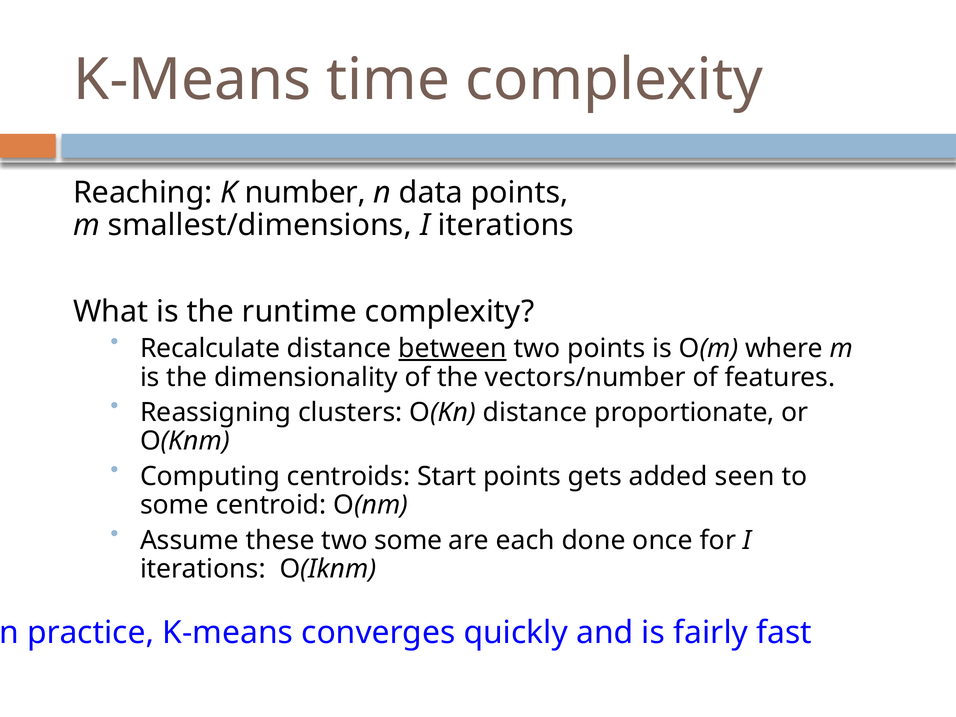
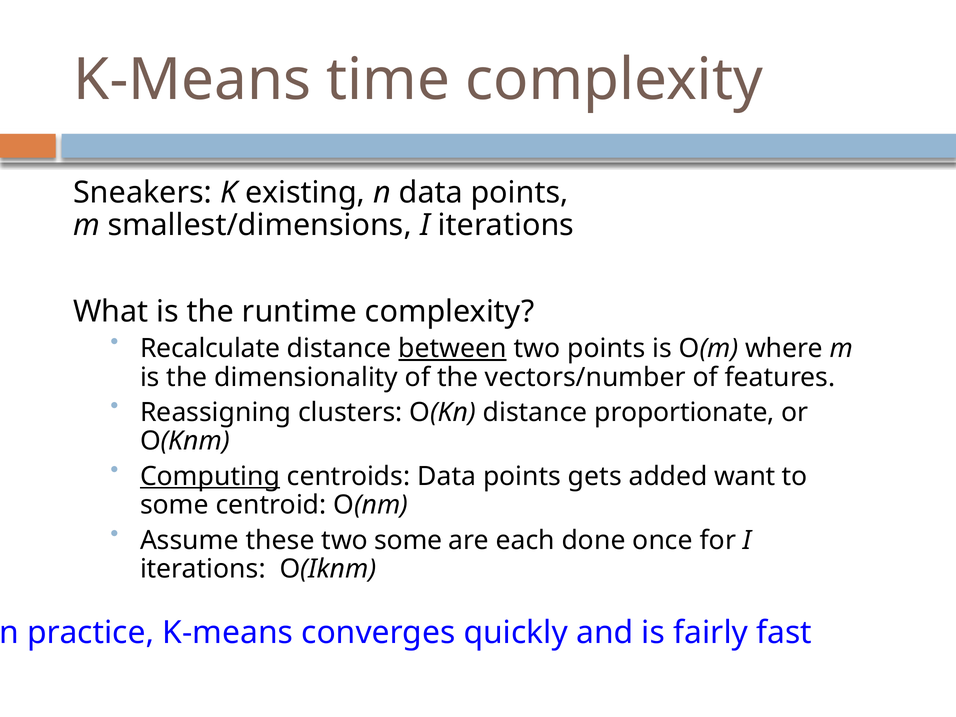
Reaching: Reaching -> Sneakers (143, 192)
number: number -> existing (305, 192)
Computing underline: none -> present (210, 476)
centroids Start: Start -> Data (447, 476)
seen: seen -> want (745, 476)
